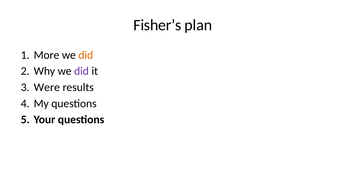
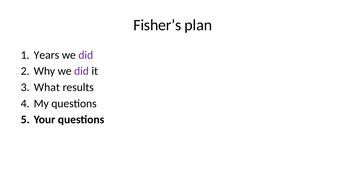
More: More -> Years (46, 55)
did colour: orange -> purple (86, 55)
Were: Were -> What (47, 87)
